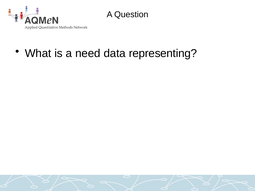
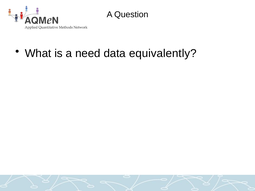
representing: representing -> equivalently (163, 53)
